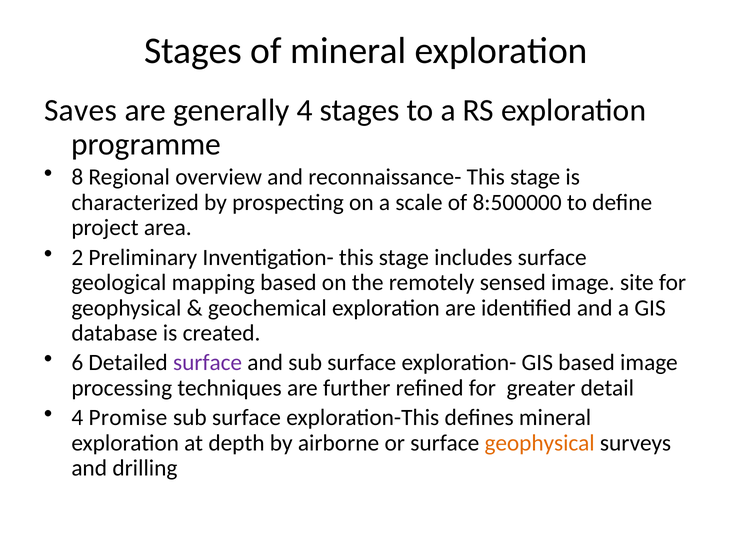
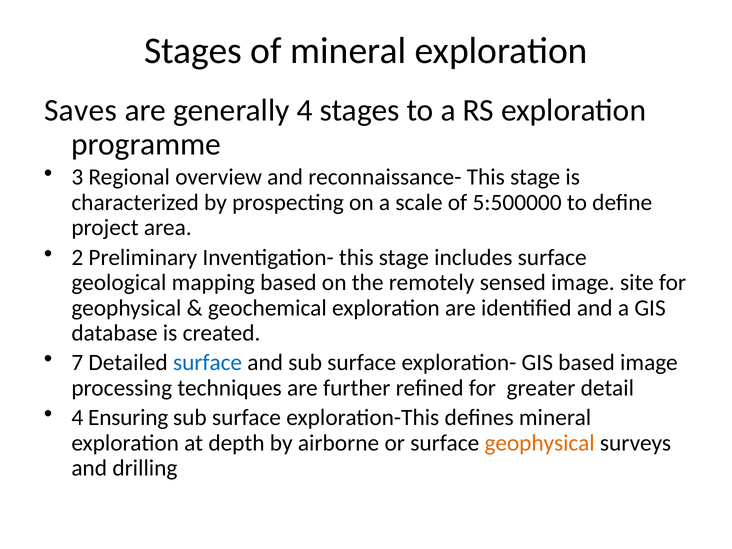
8: 8 -> 3 (77, 177)
8:500000: 8:500000 -> 5:500000 (517, 202)
6: 6 -> 7 (77, 363)
surface colour: purple -> blue (208, 363)
Promise: Promise -> Ensuring (128, 418)
